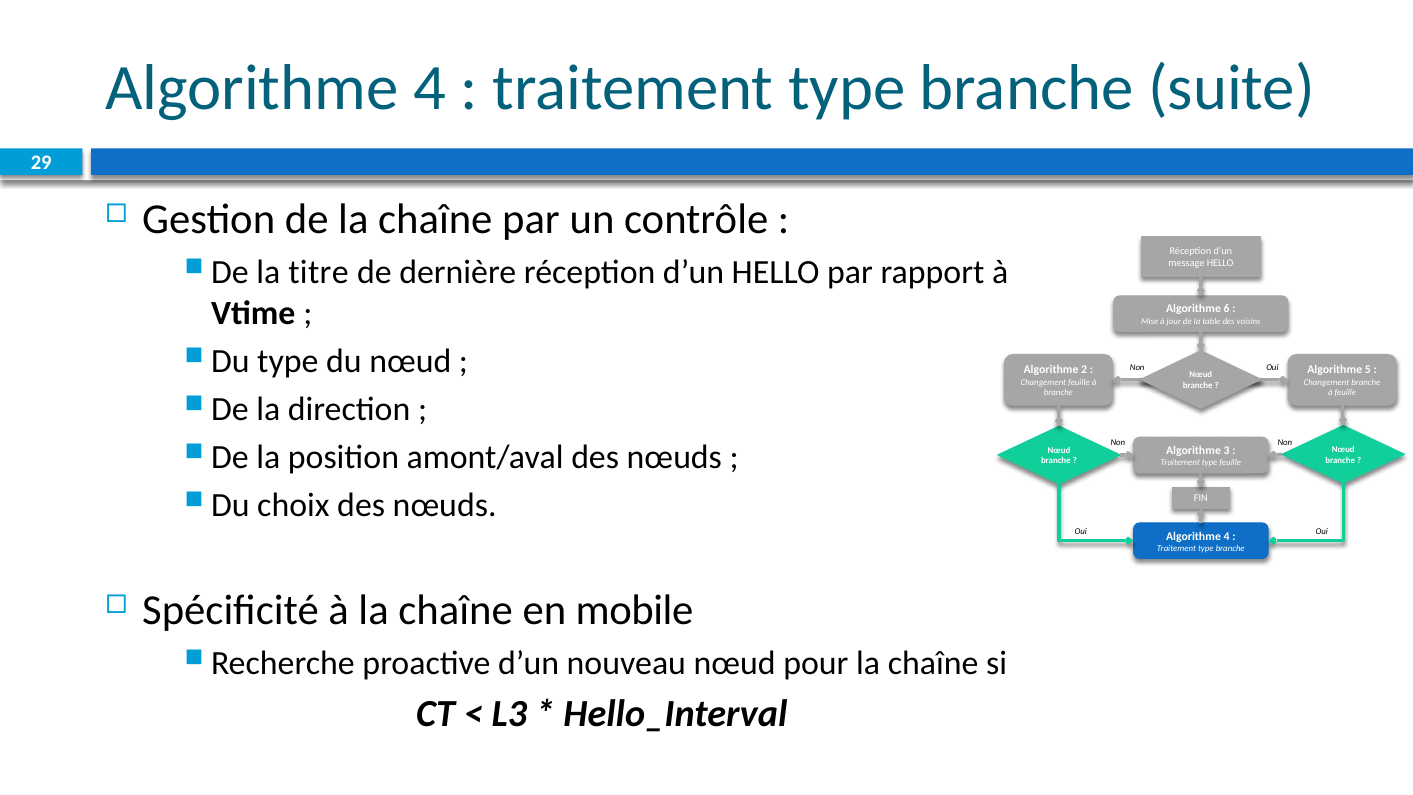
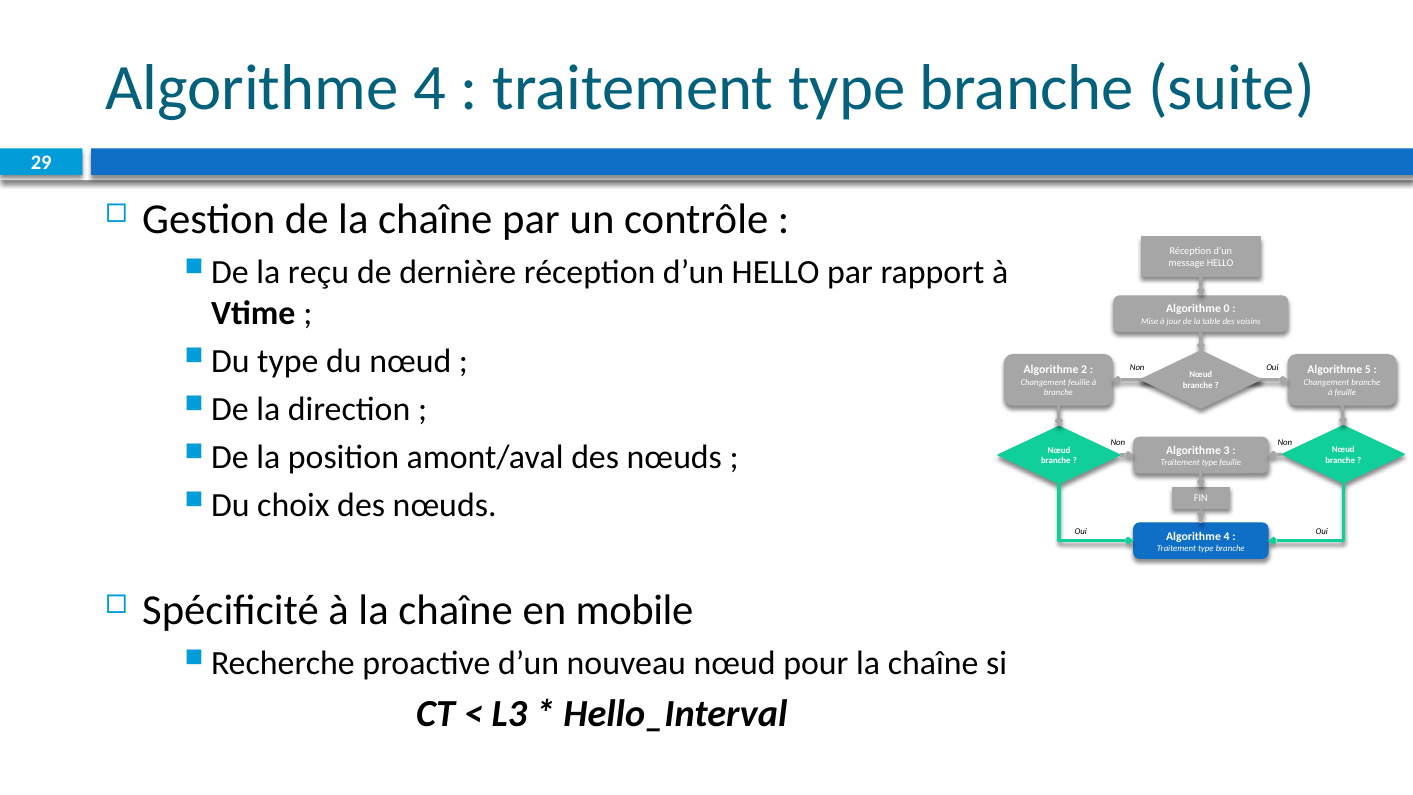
titre: titre -> reçu (319, 272)
6: 6 -> 0 (1227, 309)
